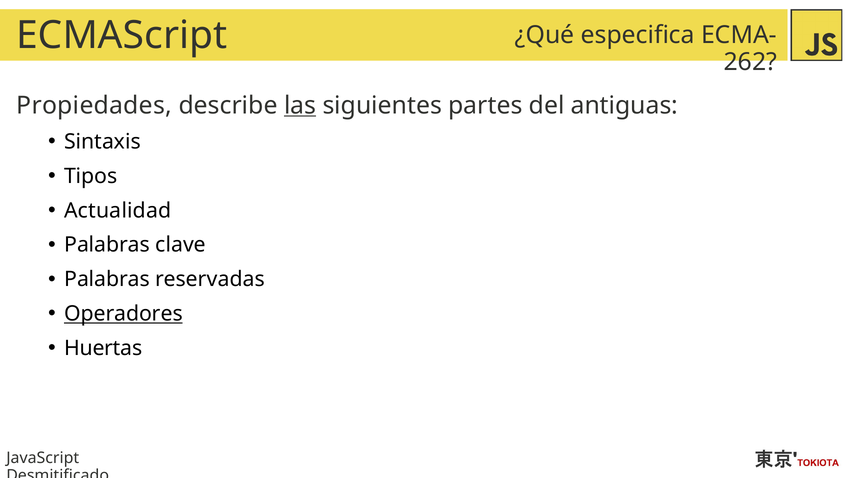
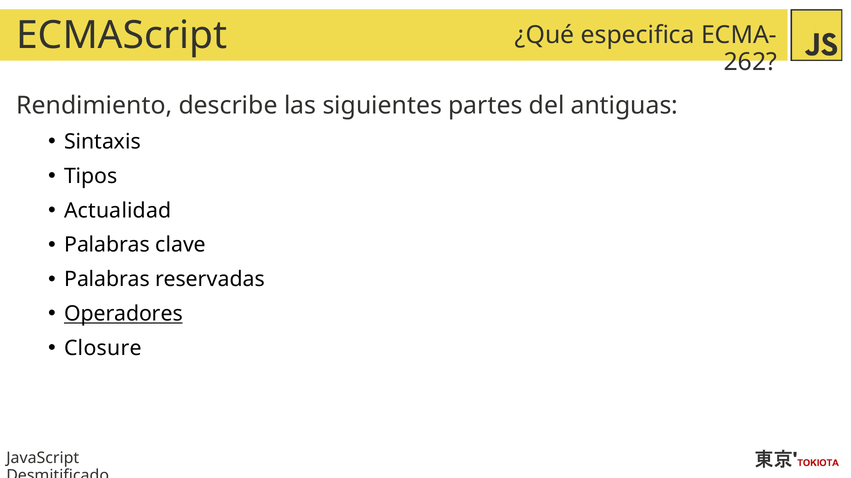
Propiedades: Propiedades -> Rendimiento (94, 105)
las underline: present -> none (300, 105)
Huertas: Huertas -> Closure (103, 349)
